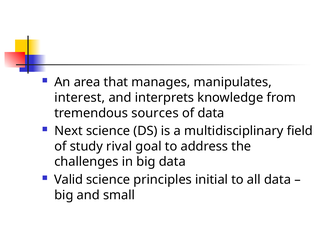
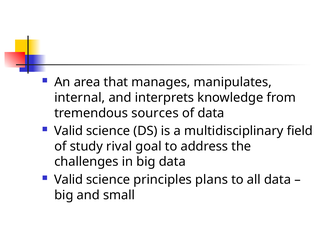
interest: interest -> internal (80, 98)
Next: Next -> Valid (69, 131)
initial: initial -> plans (212, 180)
